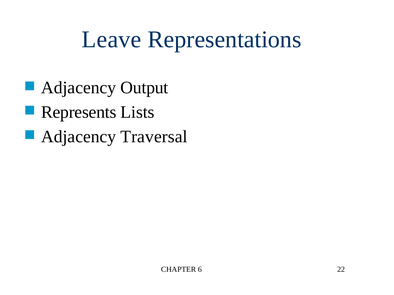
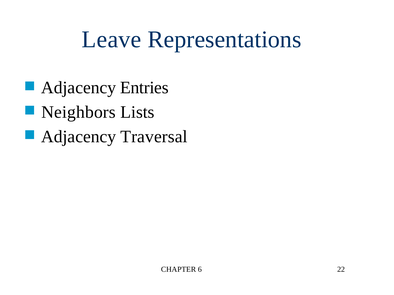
Output: Output -> Entries (144, 88)
Represents: Represents -> Neighbors (79, 112)
